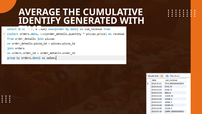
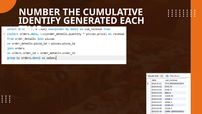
AVERAGE: AVERAGE -> NUMBER (39, 12)
WITH: WITH -> EACH (132, 21)
